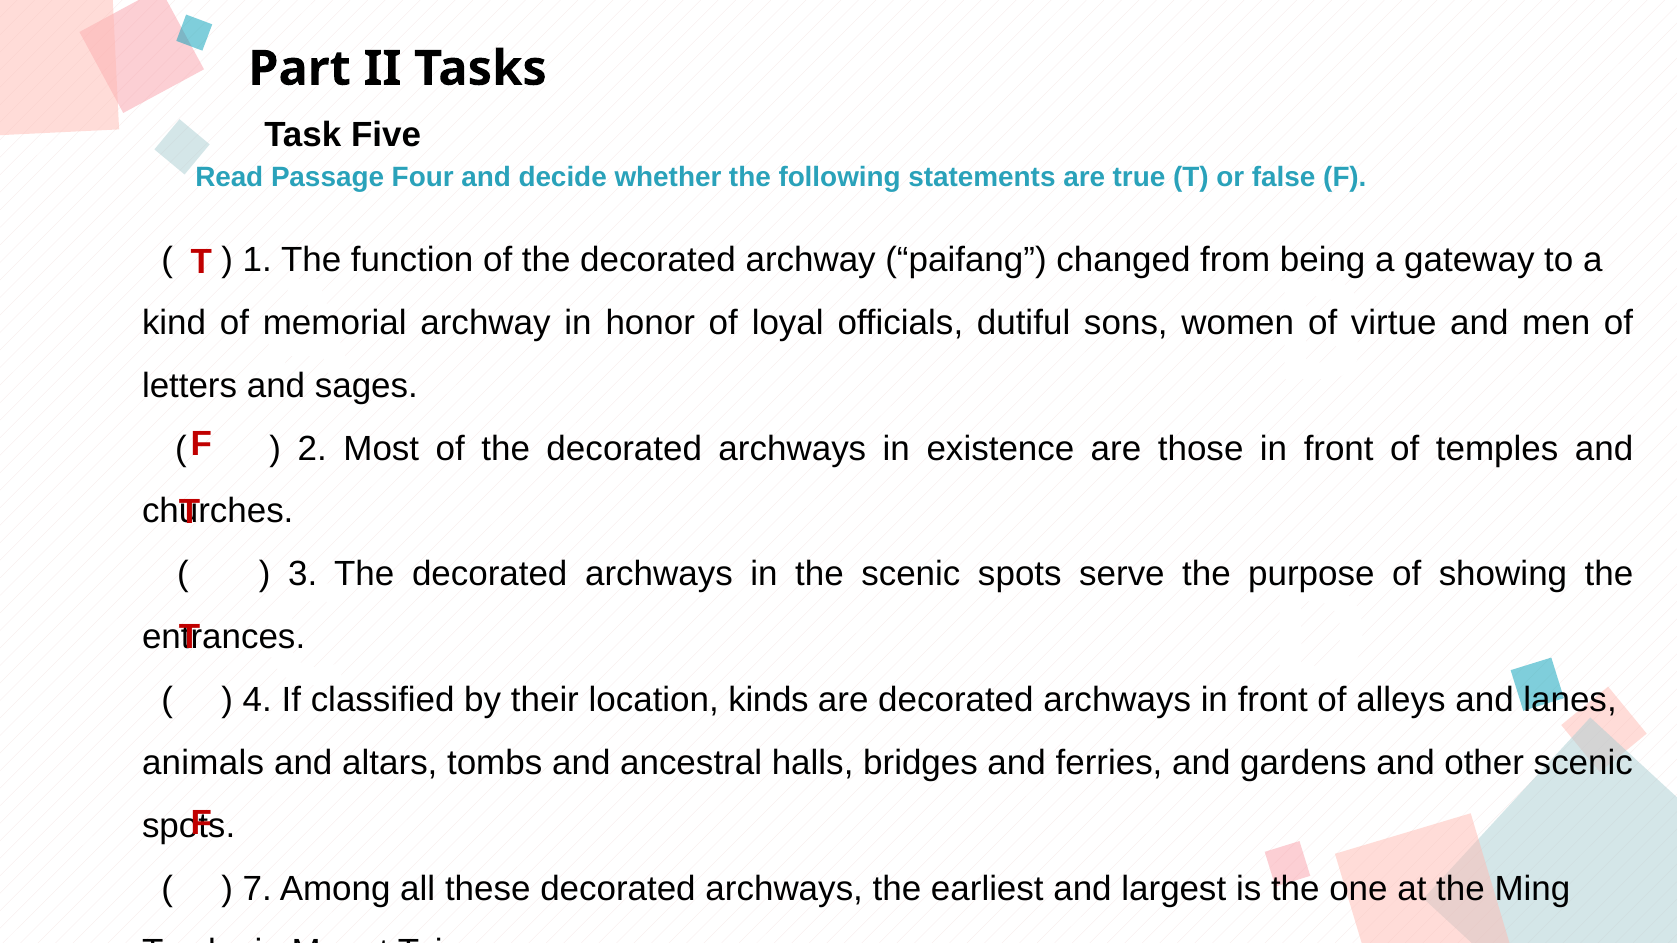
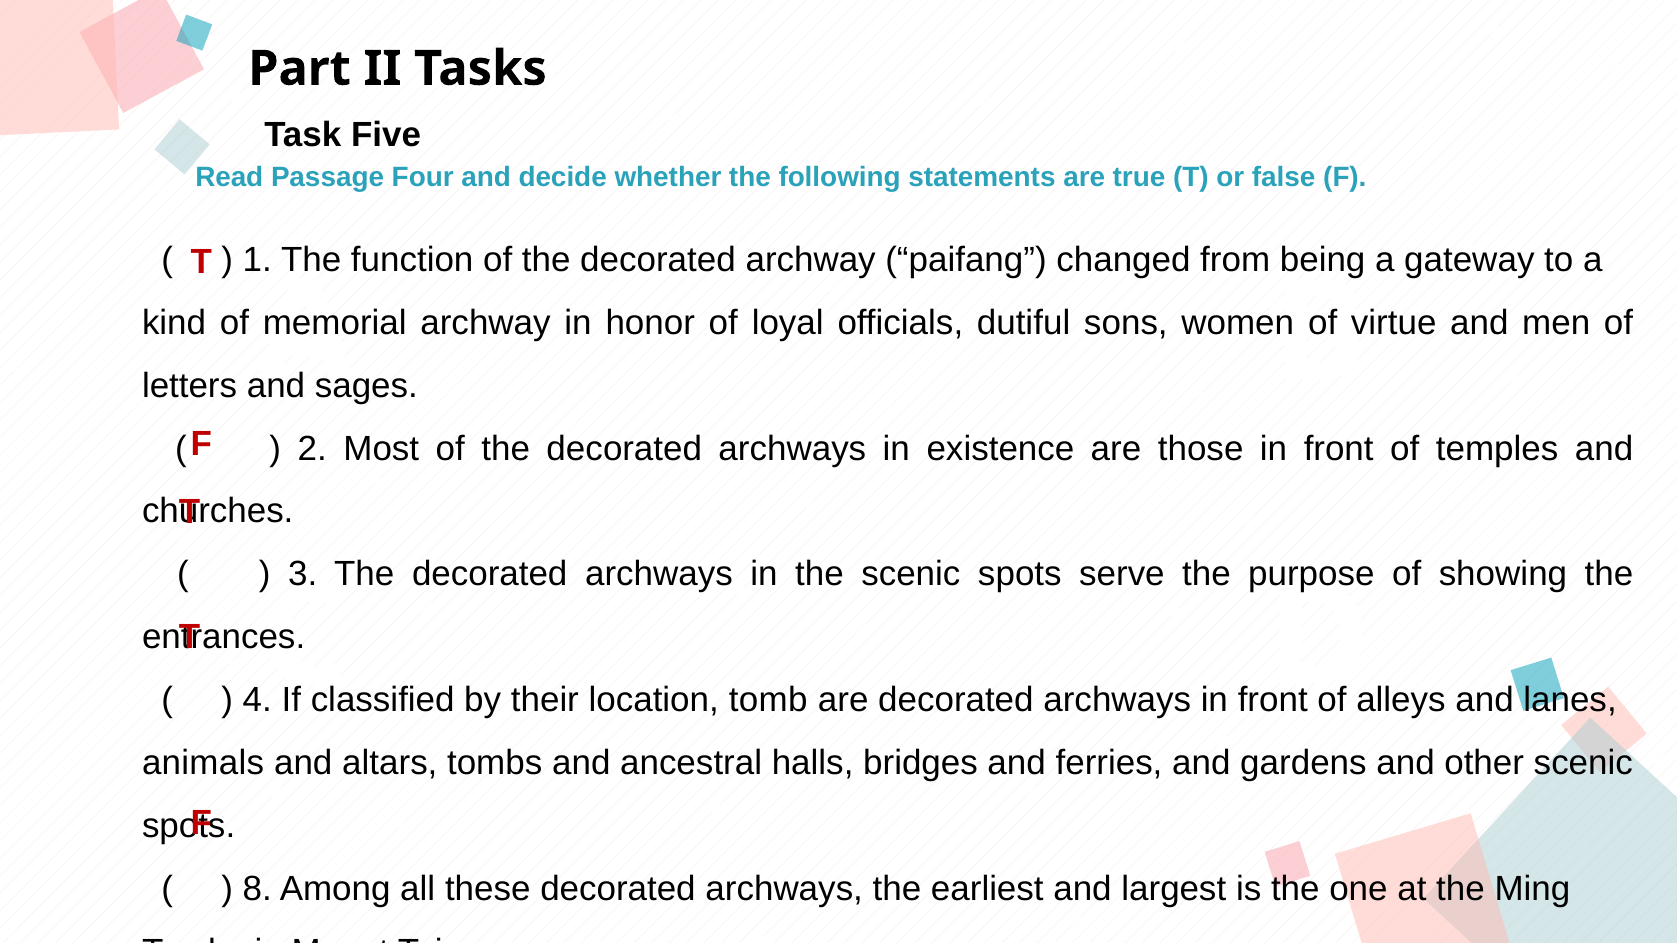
kinds: kinds -> tomb (768, 700)
7: 7 -> 8 (257, 889)
